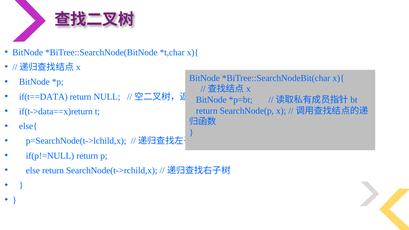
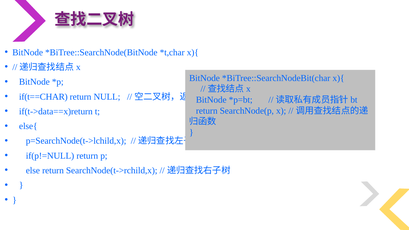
if(t==DATA: if(t==DATA -> if(t==CHAR (43, 97)
